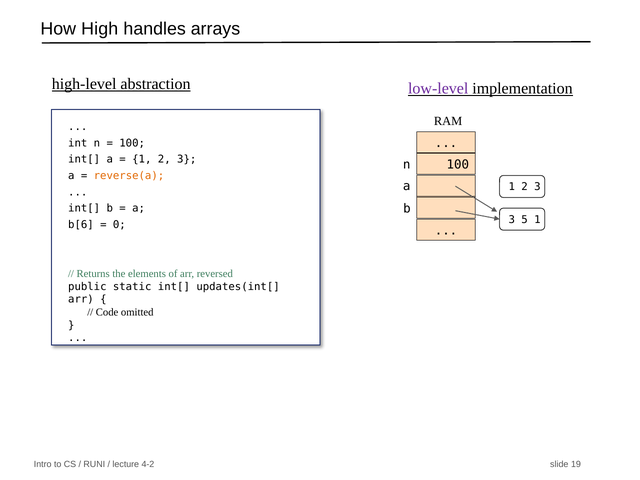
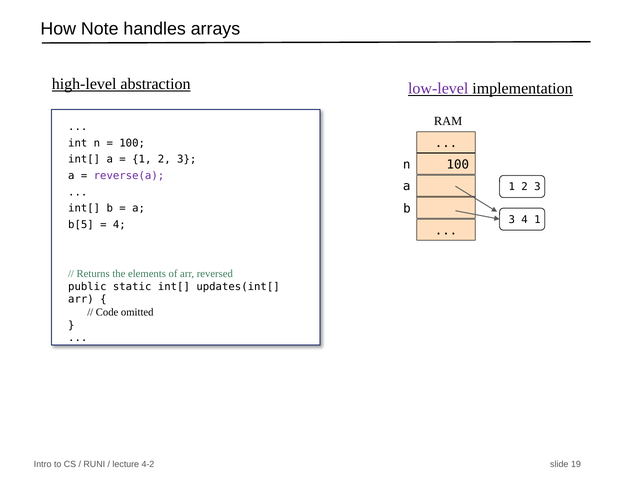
High: High -> Note (100, 29)
reverse(a colour: orange -> purple (129, 176)
3 5: 5 -> 4 (525, 220)
b[6: b[6 -> b[5 (81, 225)
0: 0 -> 4 (119, 225)
